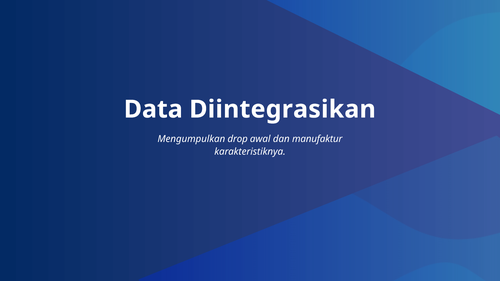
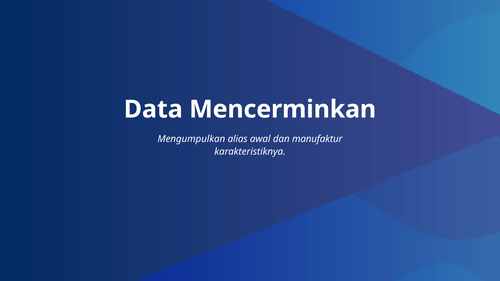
Diintegrasikan: Diintegrasikan -> Mencerminkan (283, 109)
drop: drop -> alias (238, 139)
